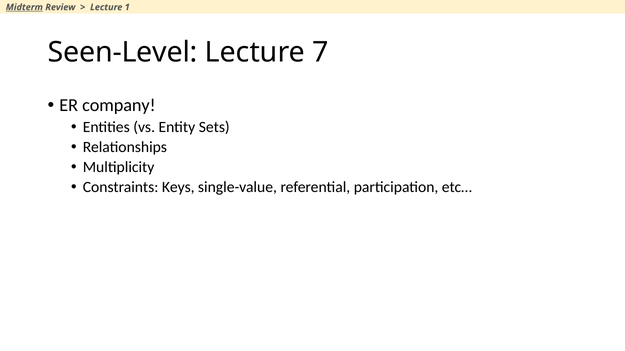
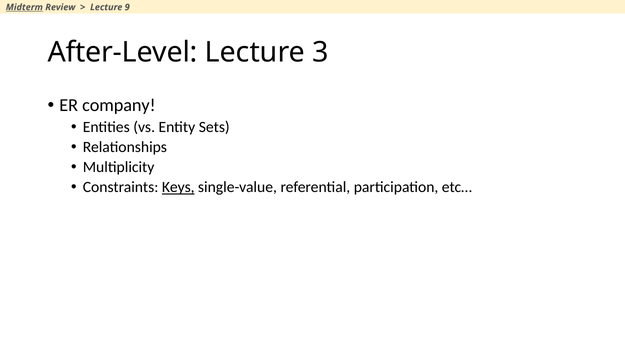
1: 1 -> 9 (127, 7)
Seen-Level: Seen-Level -> After-Level (123, 53)
7: 7 -> 3 (321, 53)
Keys underline: none -> present (178, 188)
